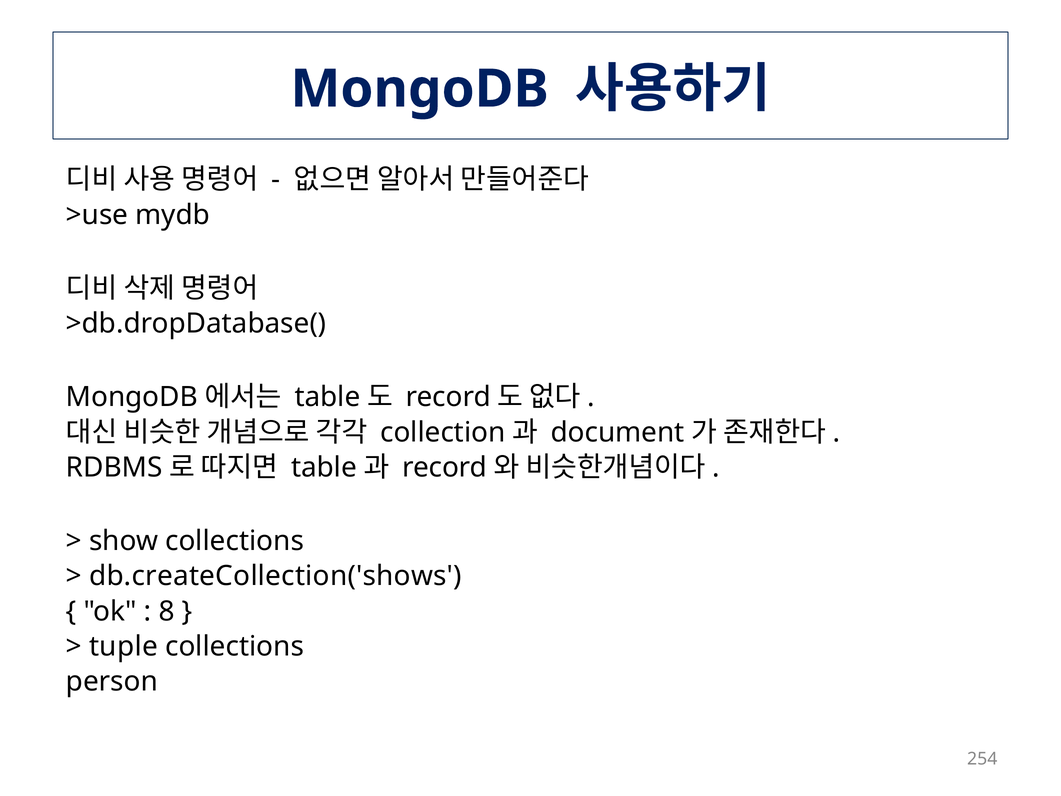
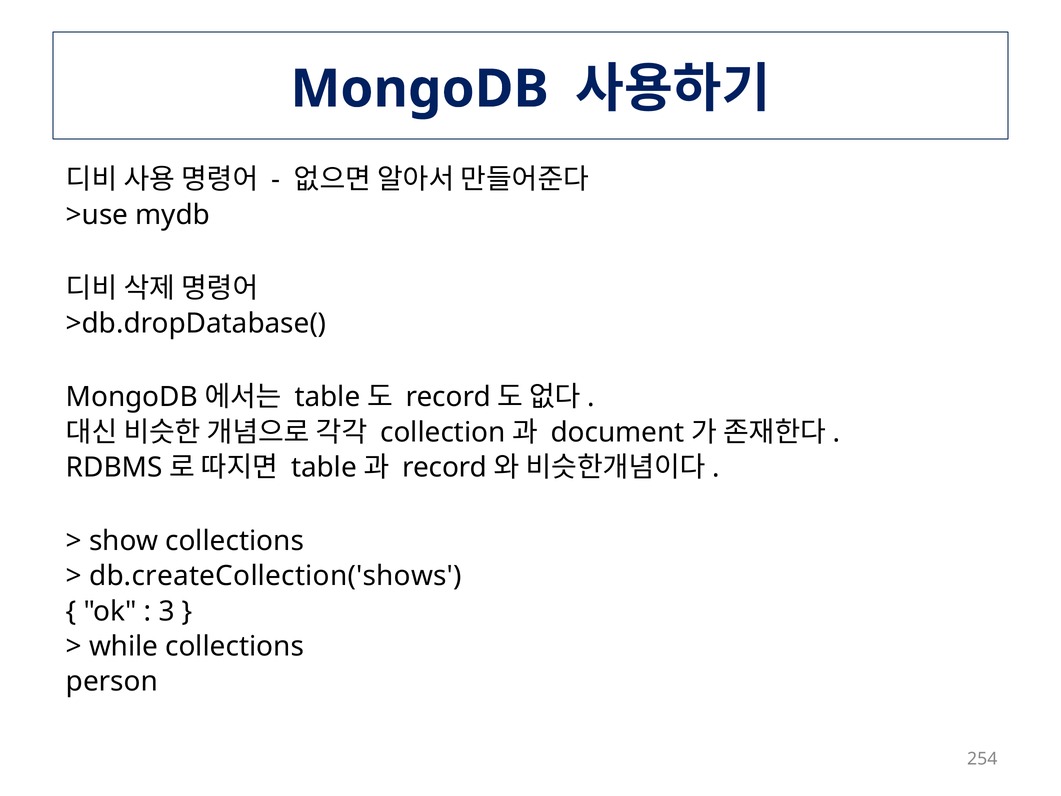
8: 8 -> 3 (167, 611)
tuple: tuple -> while (124, 646)
